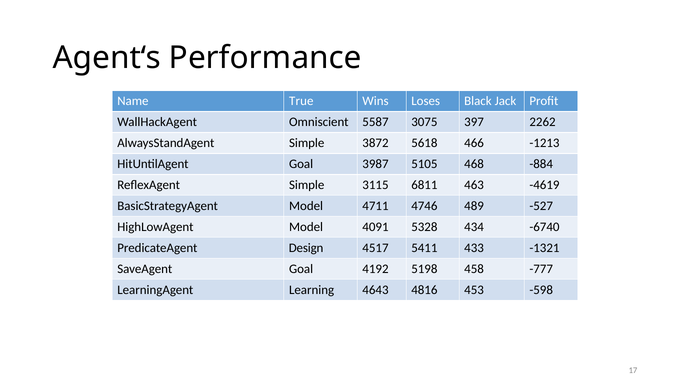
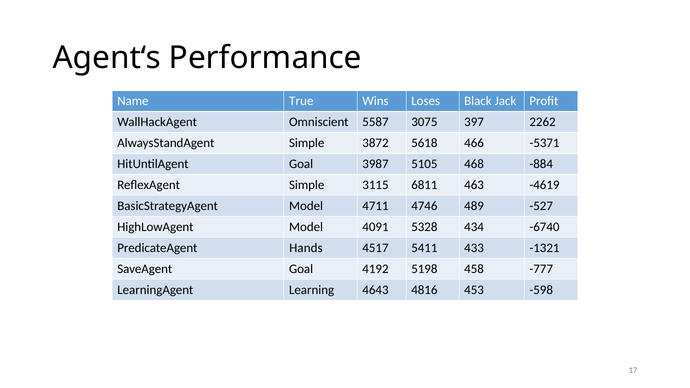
-1213: -1213 -> -5371 (544, 143)
Design: Design -> Hands (306, 248)
